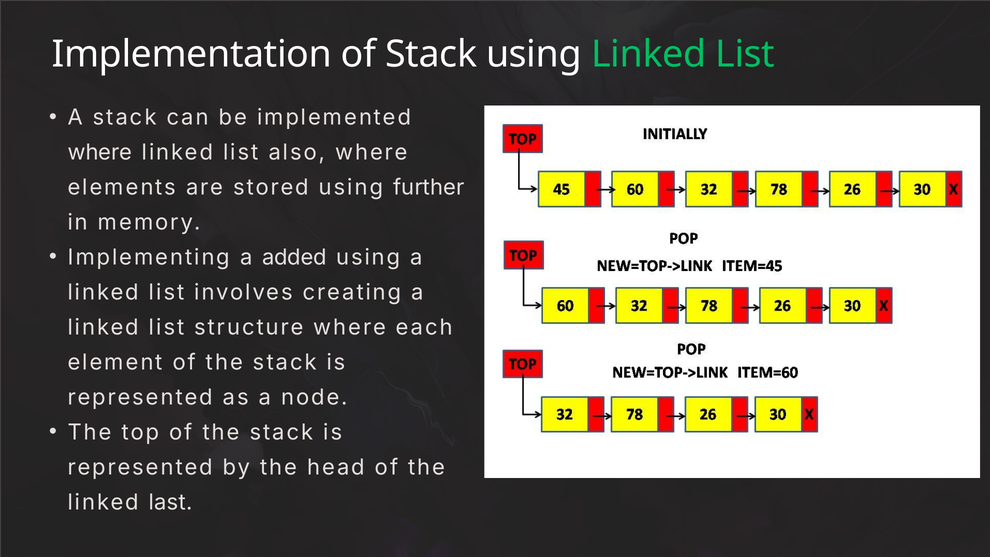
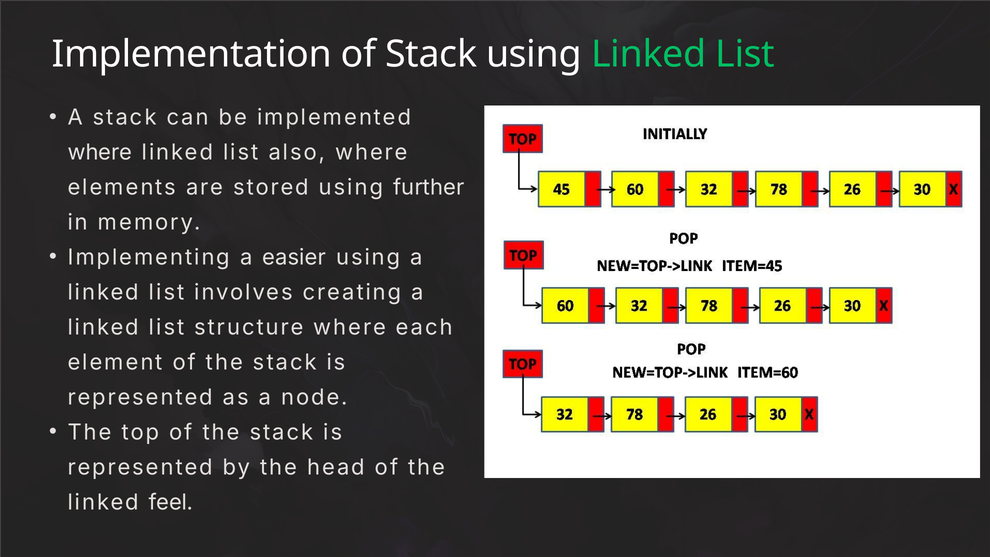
added: added -> easier (294, 257)
last: last -> feel (171, 502)
